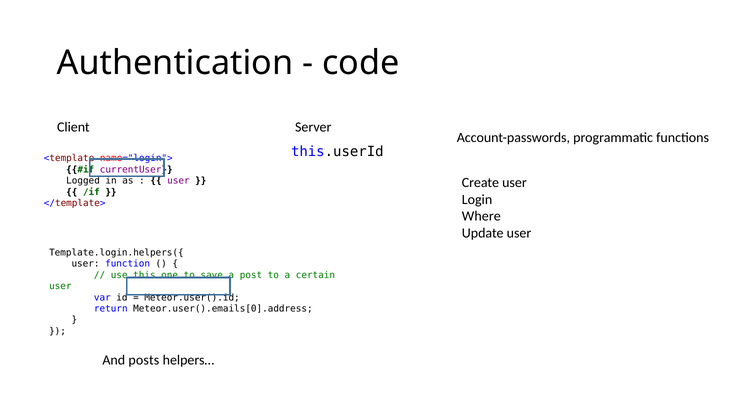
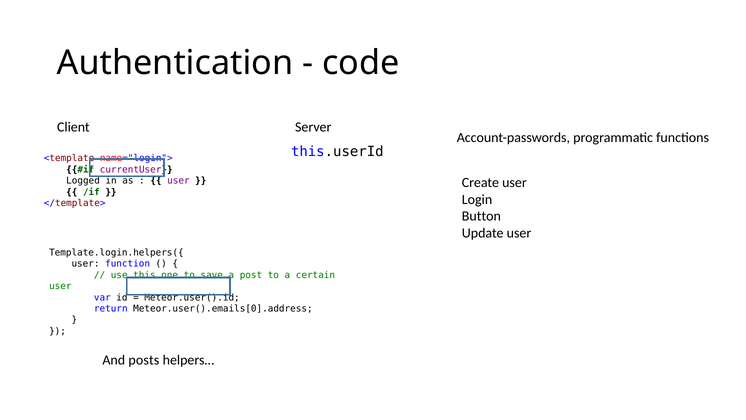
Where: Where -> Button (481, 216)
